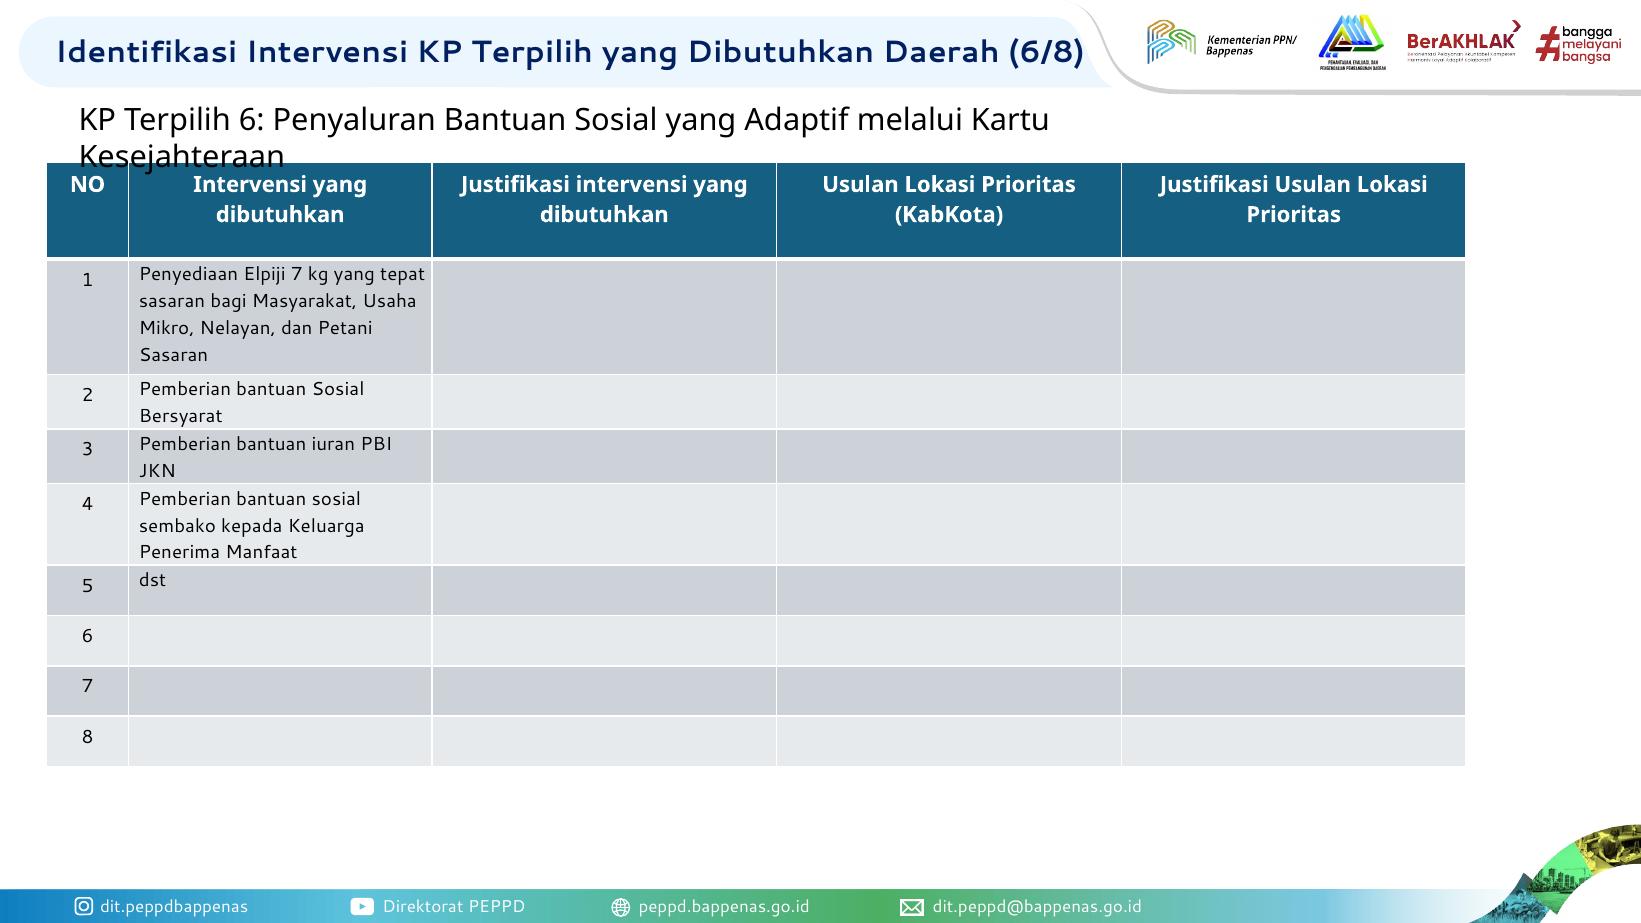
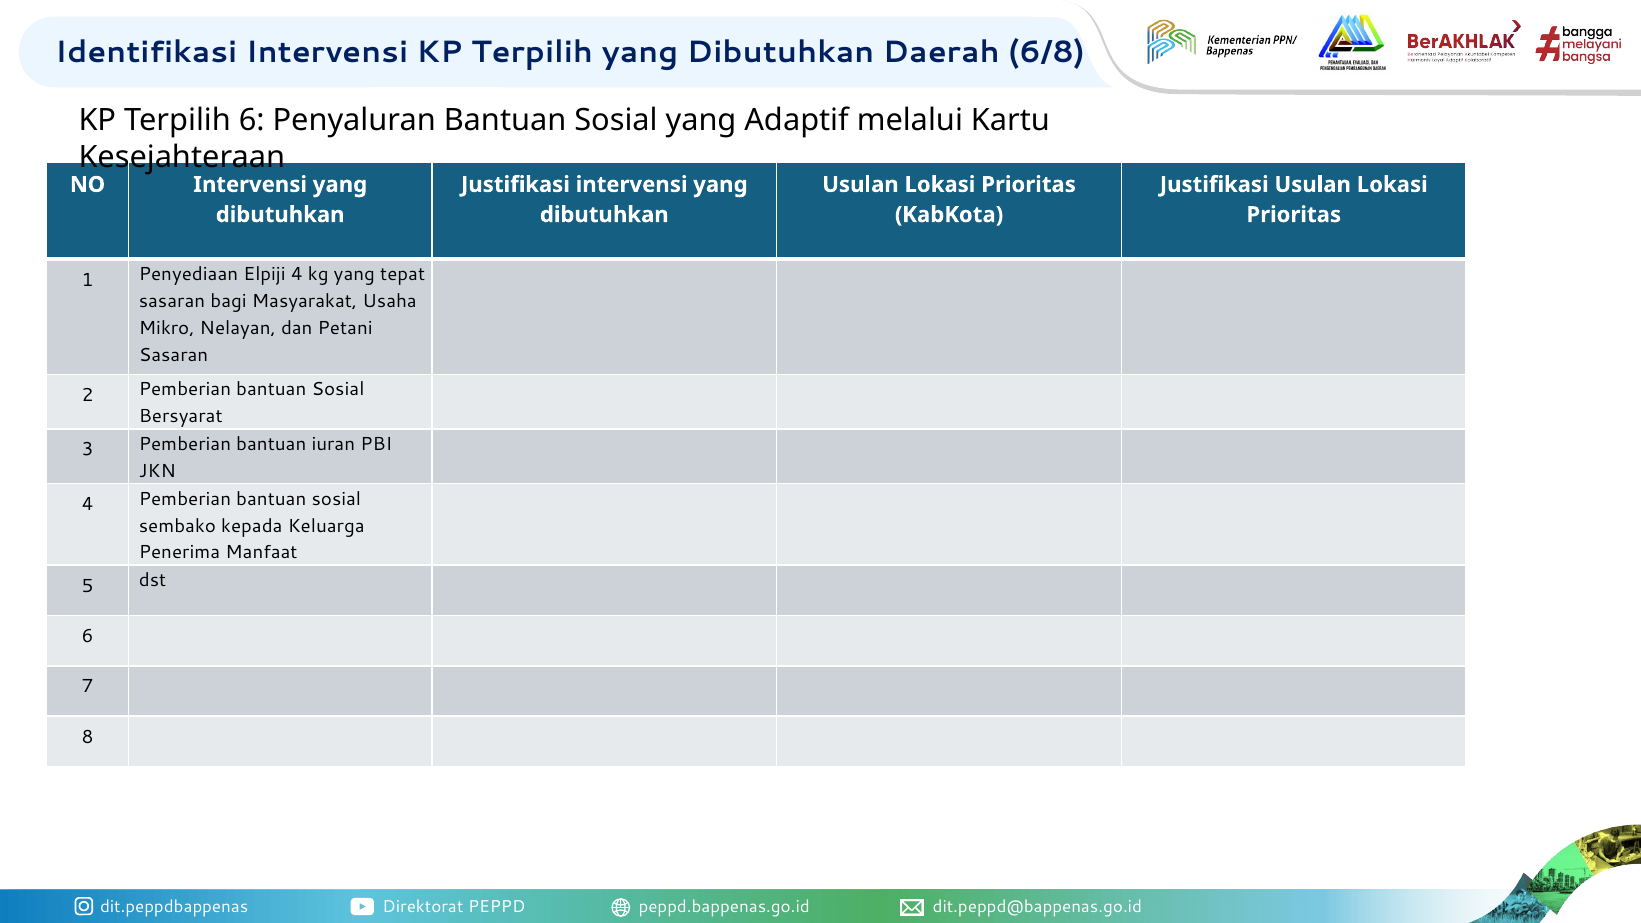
Elpiji 7: 7 -> 4 (297, 274)
